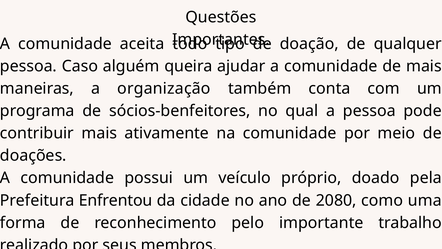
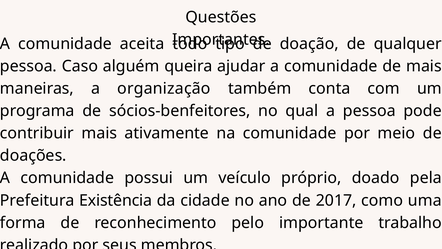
Enfrentou: Enfrentou -> Existência (116, 200)
2080: 2080 -> 2017 (336, 200)
